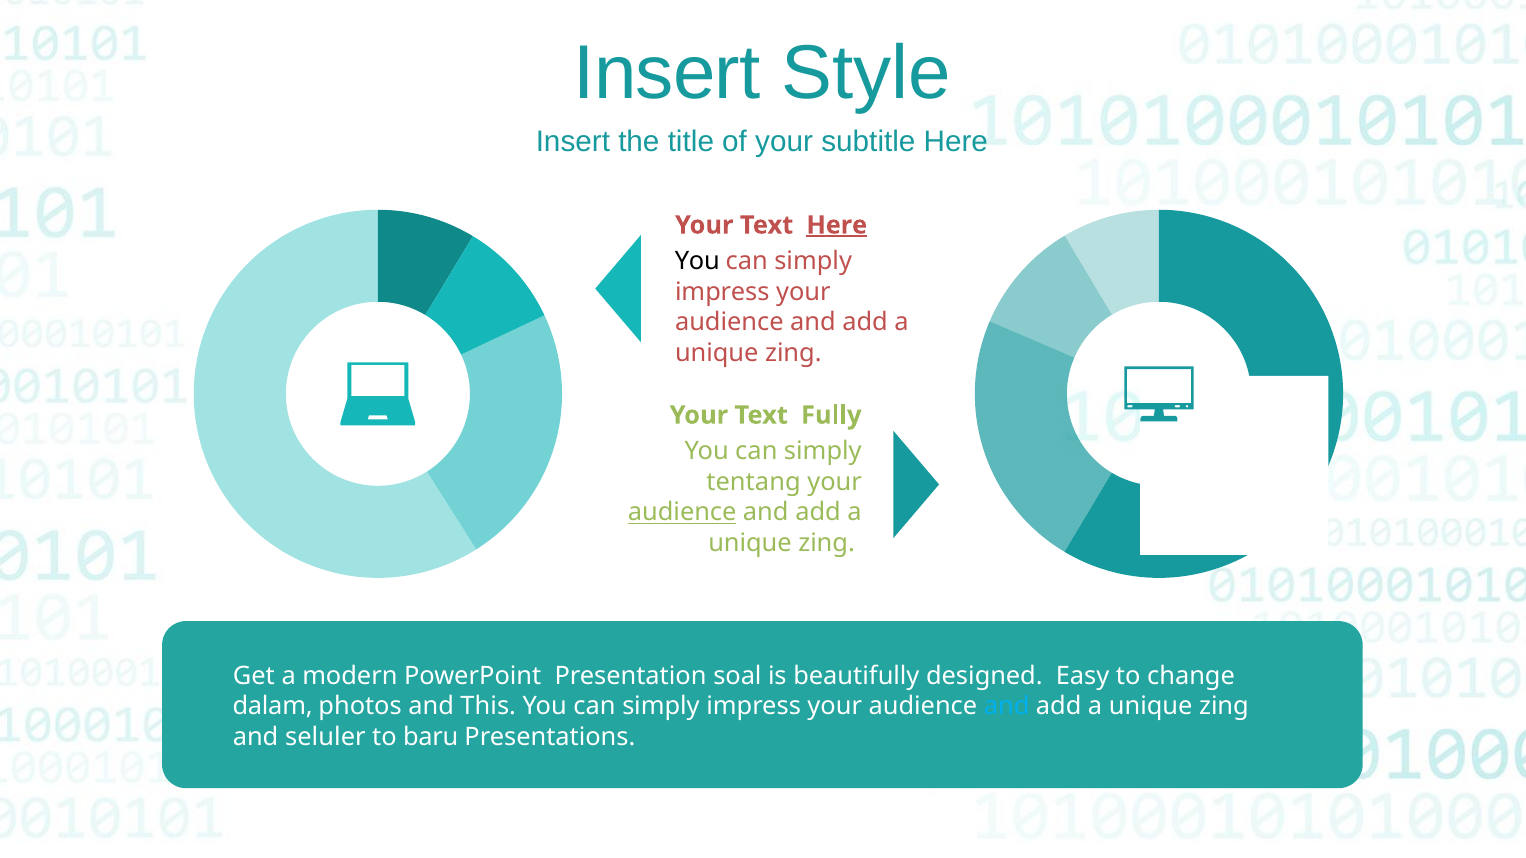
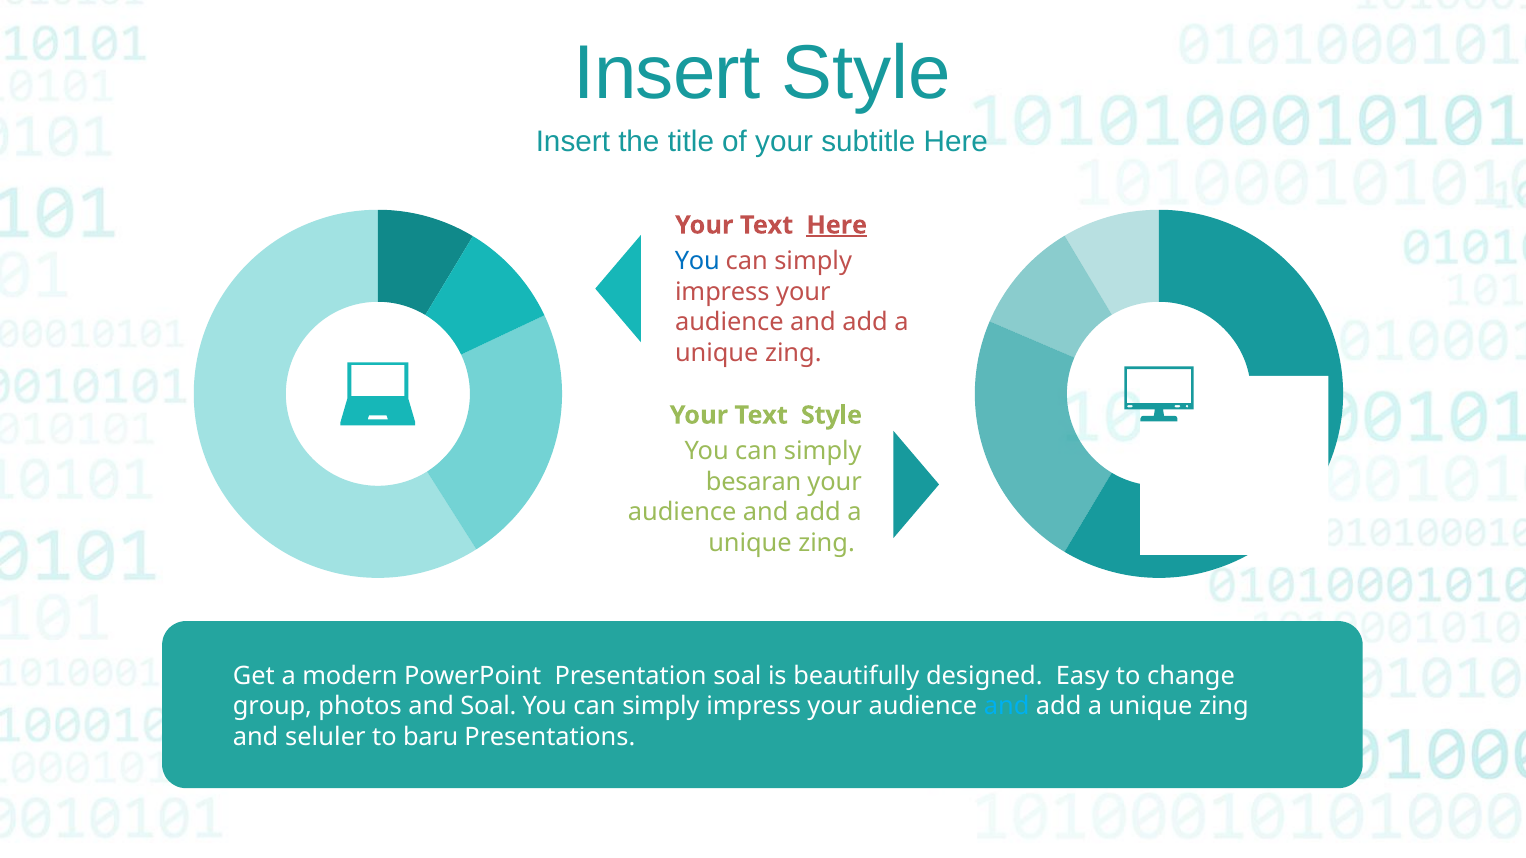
You colour: black -> blue (697, 261)
Text Fully: Fully -> Style (831, 415)
tentang: tentang -> besaran (754, 482)
audience underline: present -> none (682, 513)
dalam: dalam -> group (273, 707)
and This: This -> Soal (488, 707)
